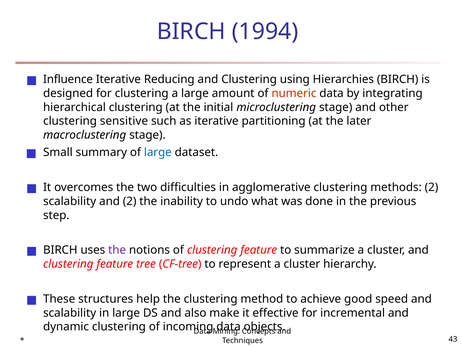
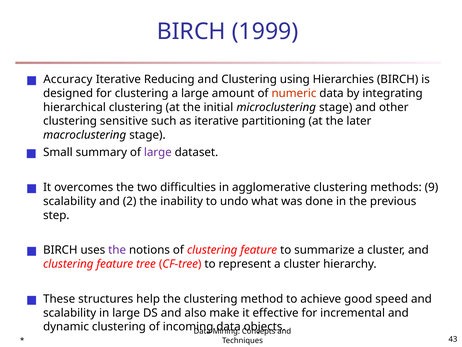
1994: 1994 -> 1999 (265, 32)
Influence: Influence -> Accuracy (68, 79)
large colour: blue -> purple (158, 152)
methods 2: 2 -> 9 (431, 187)
